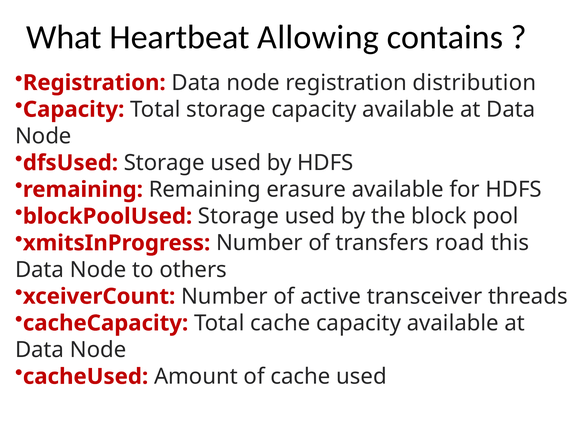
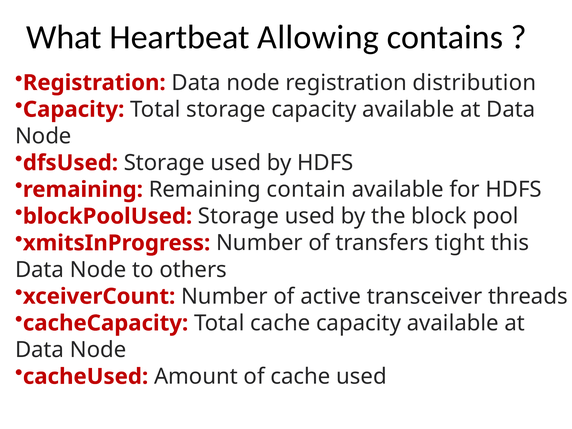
erasure: erasure -> contain (306, 190)
road: road -> tight (460, 243)
